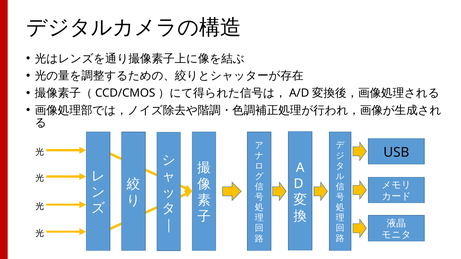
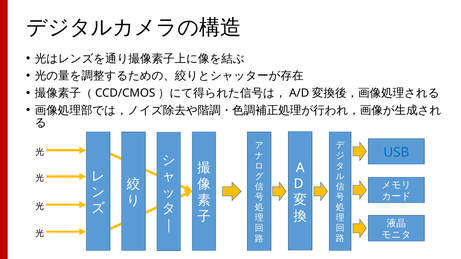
USB colour: black -> blue (396, 152)
